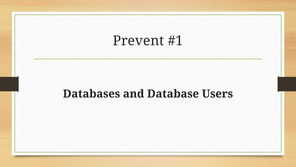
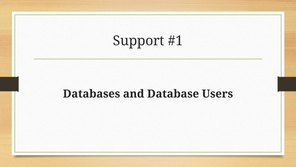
Prevent: Prevent -> Support (139, 41)
